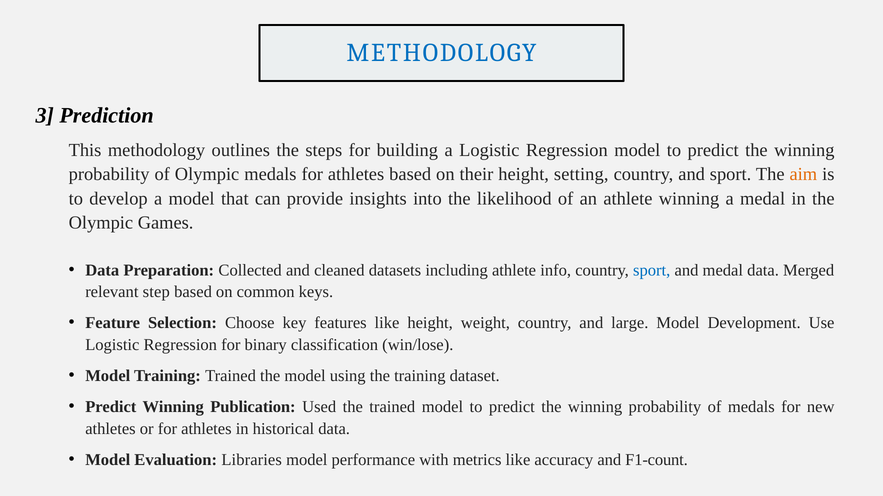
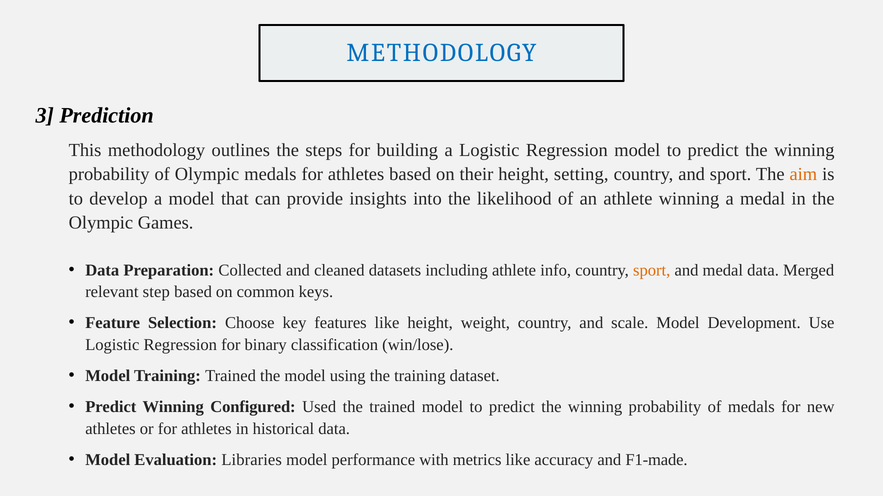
sport colour: blue -> orange (652, 270)
large: large -> scale (630, 323)
Publication: Publication -> Configured (253, 407)
F1-count: F1-count -> F1-made (656, 460)
